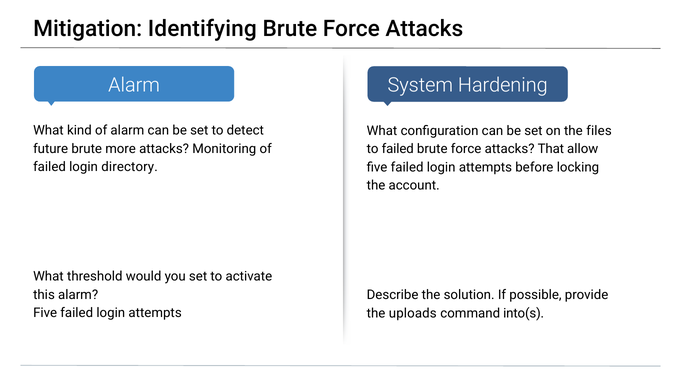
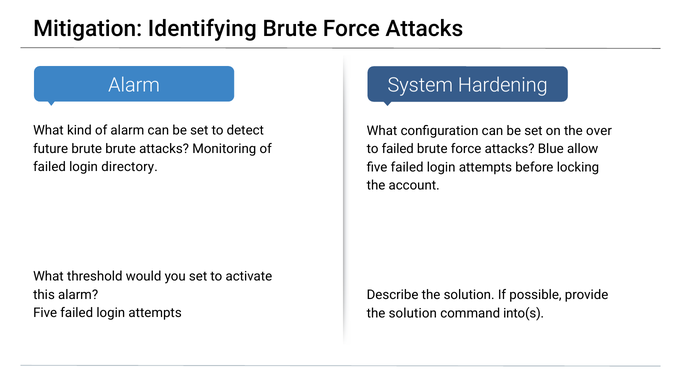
files: files -> over (599, 131)
brute more: more -> brute (121, 149)
That: That -> Blue (551, 149)
uploads: uploads -> solution (413, 313)
